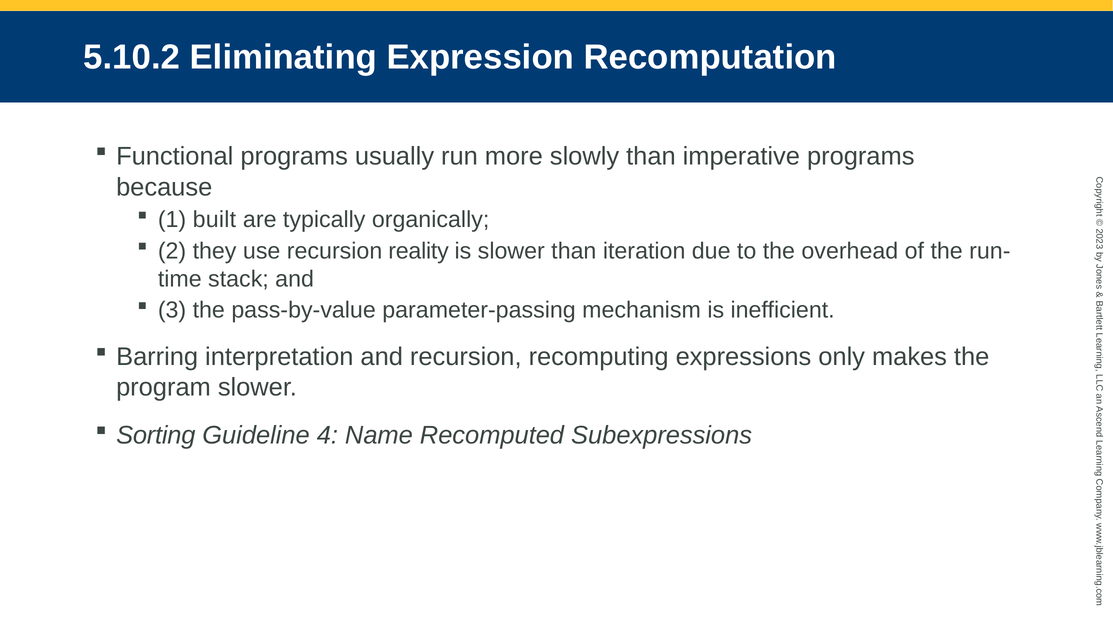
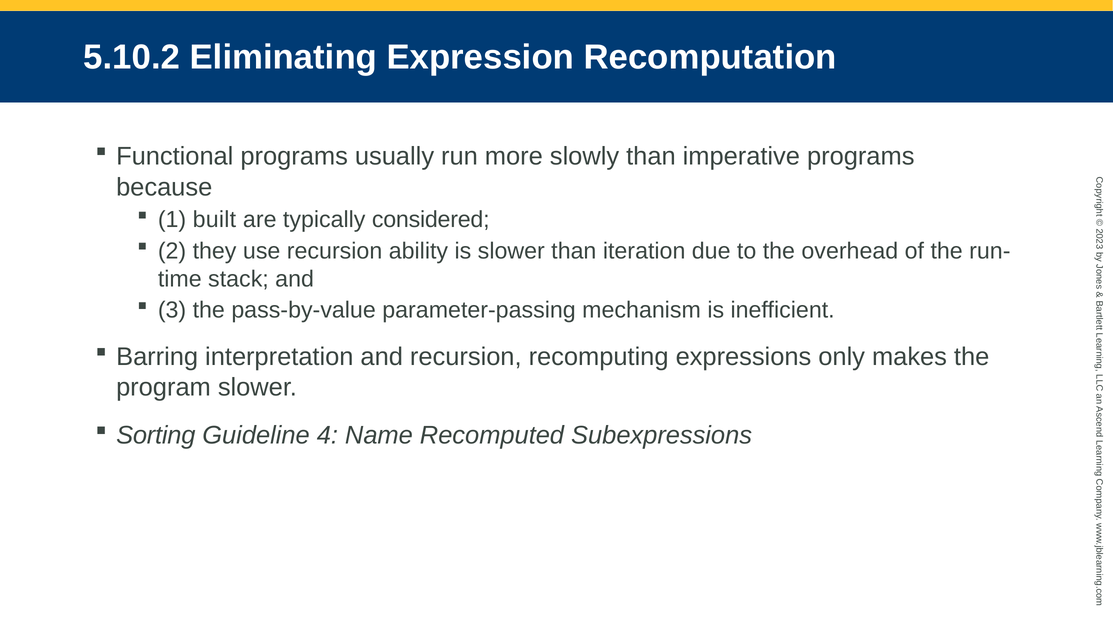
organically: organically -> considered (431, 220)
reality: reality -> ability (418, 251)
